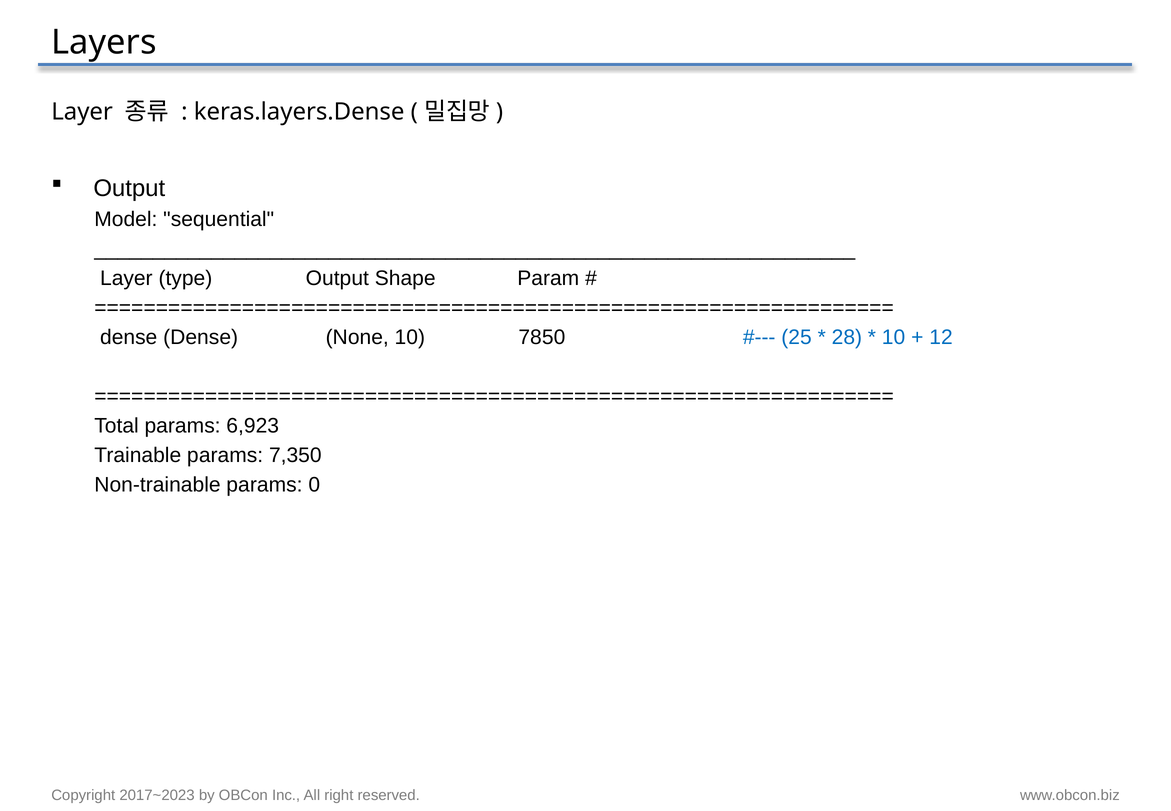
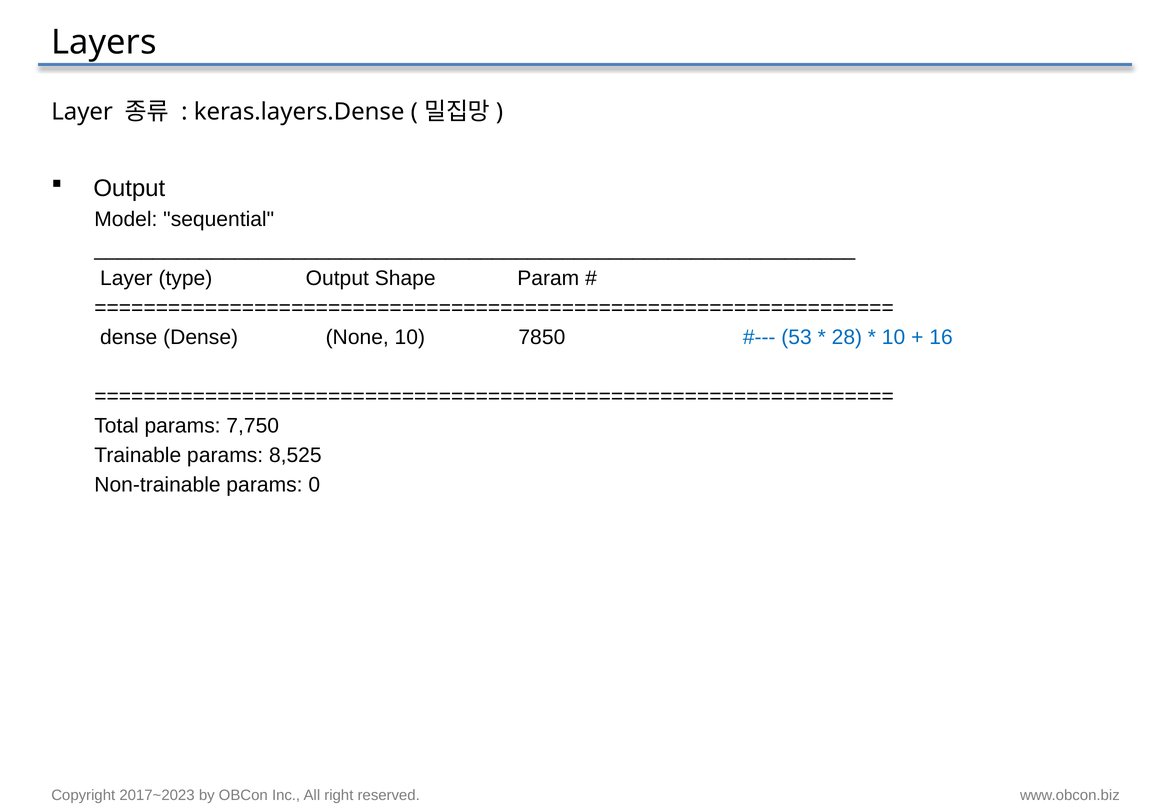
25: 25 -> 53 (797, 337)
12: 12 -> 16 (941, 337)
6,923: 6,923 -> 7,750 (253, 426)
7,350: 7,350 -> 8,525 (295, 455)
